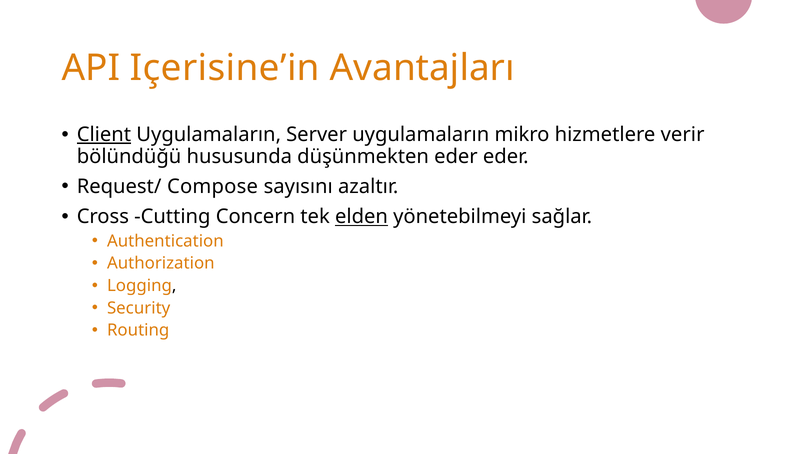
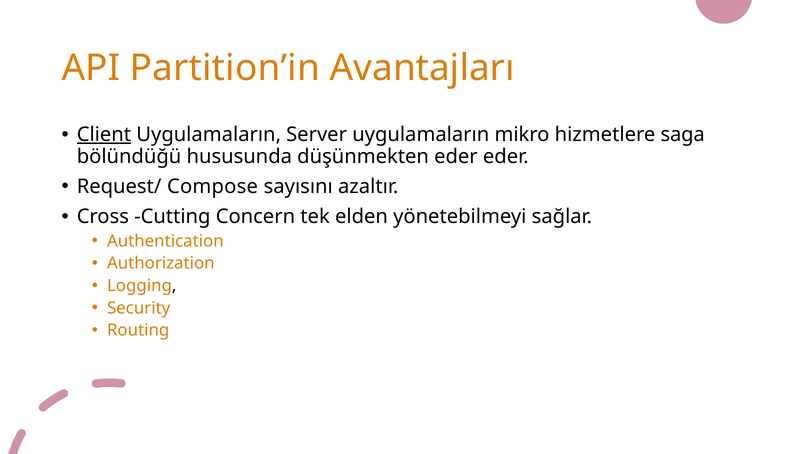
Içerisine’in: Içerisine’in -> Partition’in (225, 68)
verir: verir -> saga (683, 135)
elden underline: present -> none (361, 217)
